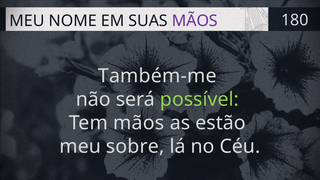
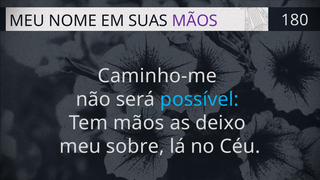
Também-me: Também-me -> Caminho-me (157, 76)
possível colour: light green -> light blue (199, 99)
estão: estão -> deixo (221, 123)
